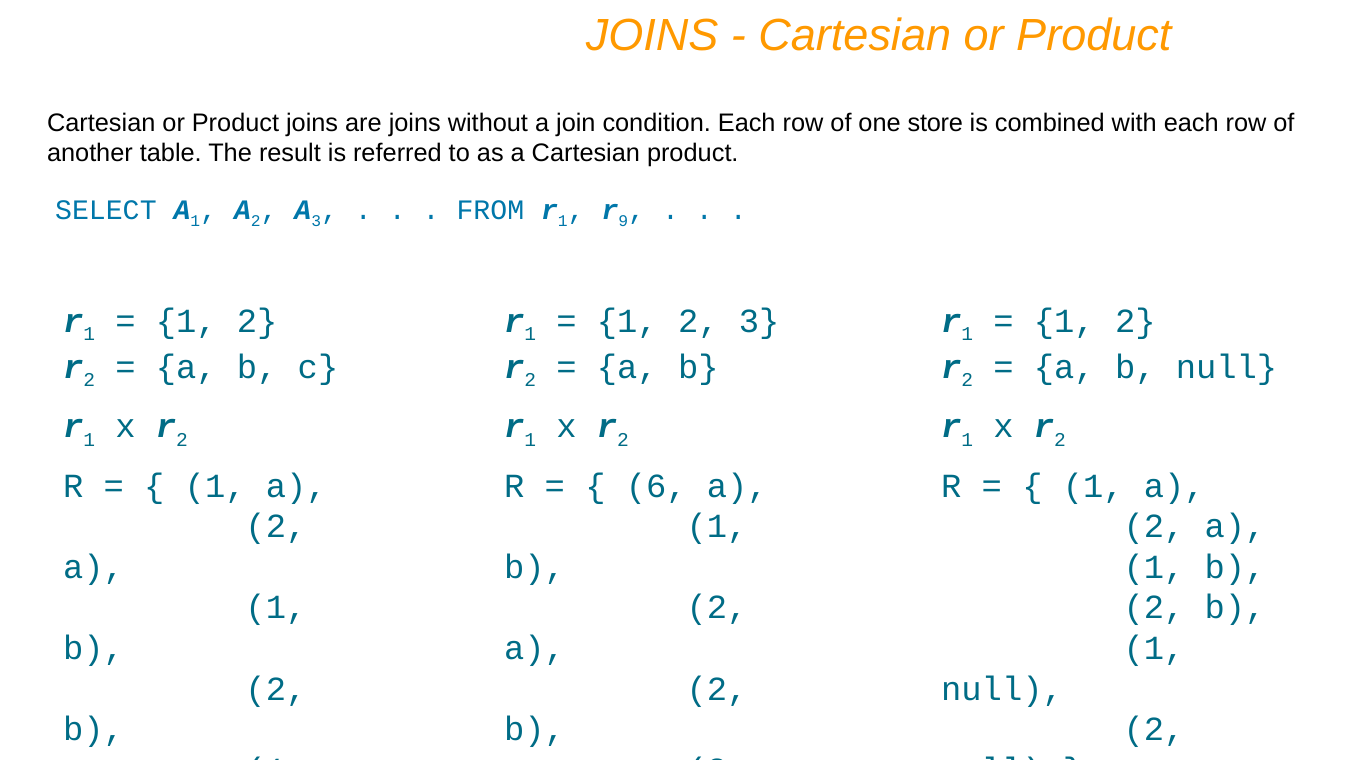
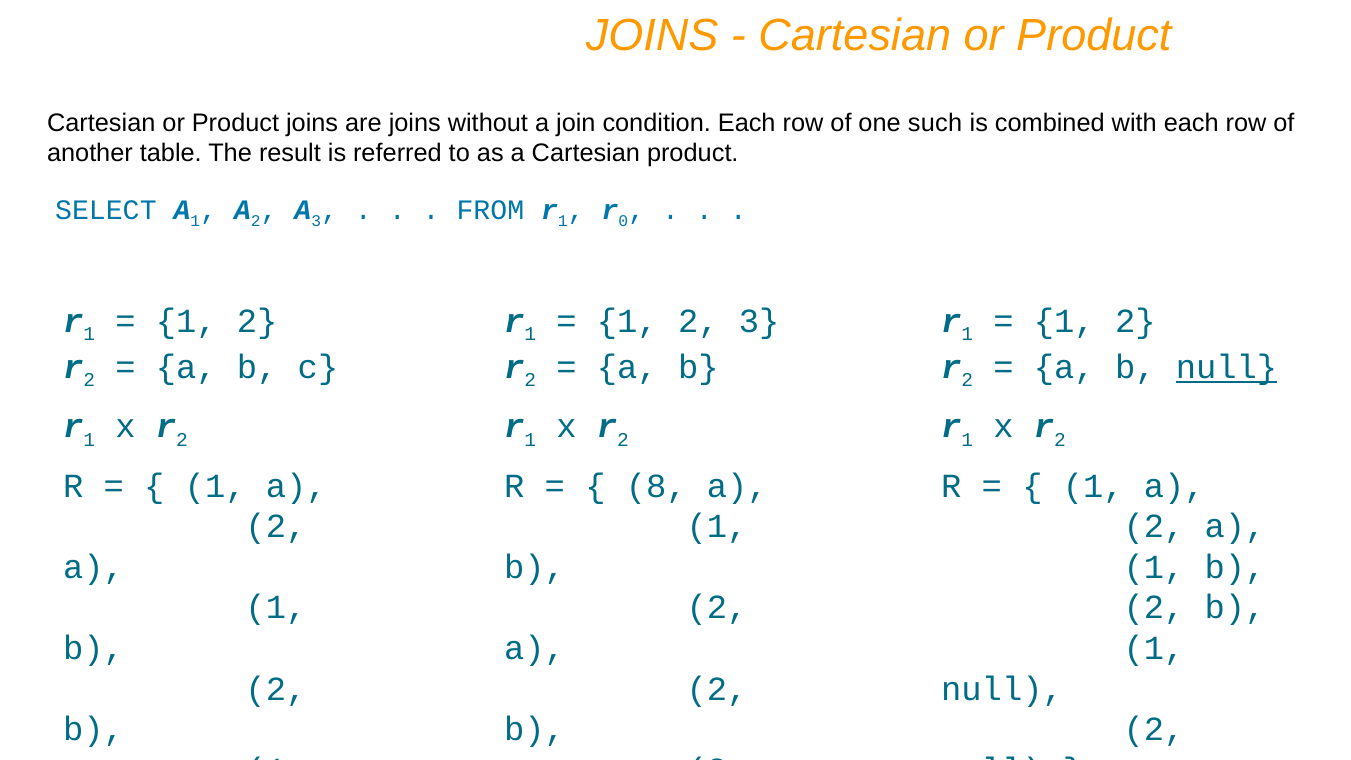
store: store -> such (935, 123)
9: 9 -> 0 (623, 221)
null underline: none -> present (1227, 367)
6: 6 -> 8 (656, 486)
